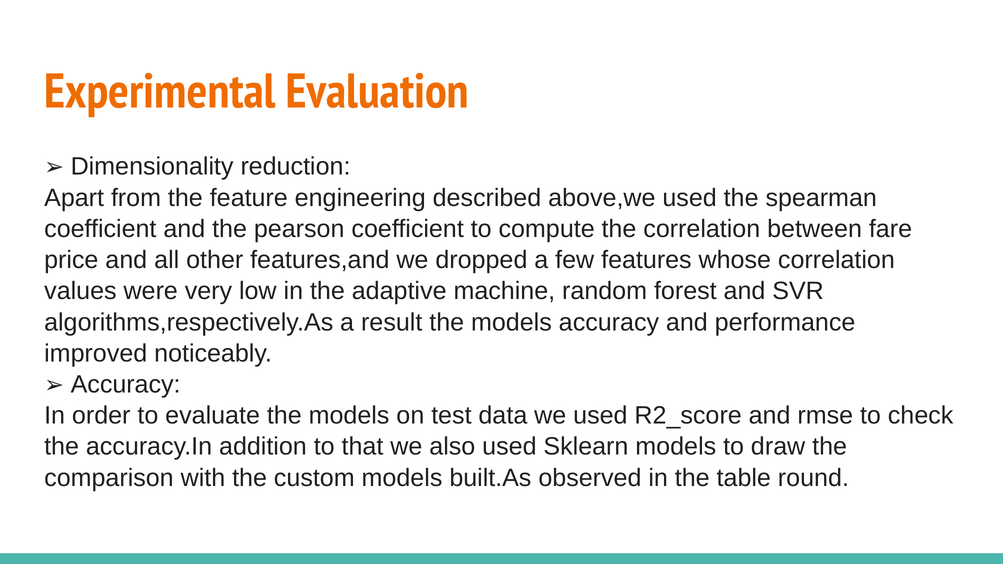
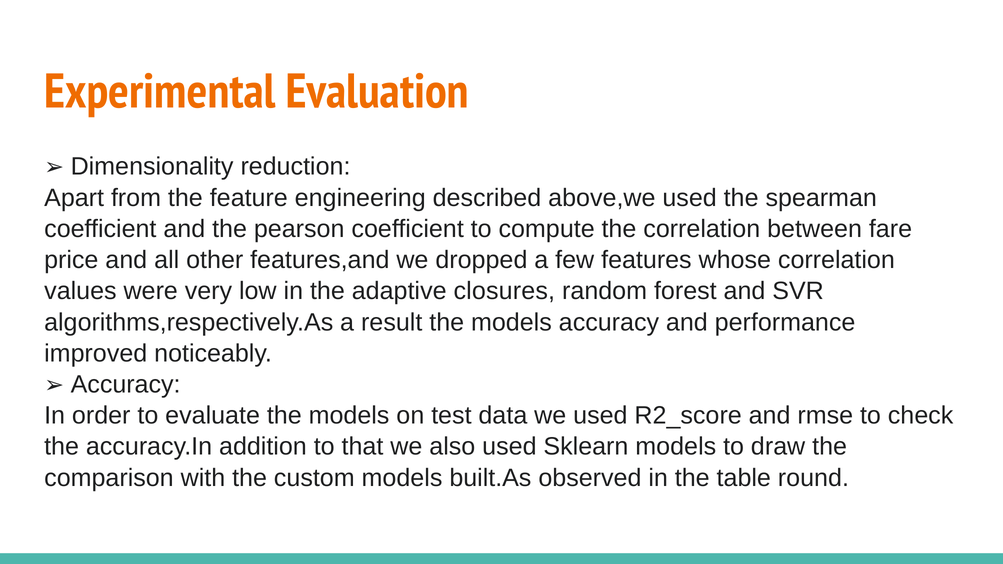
machine: machine -> closures (504, 291)
